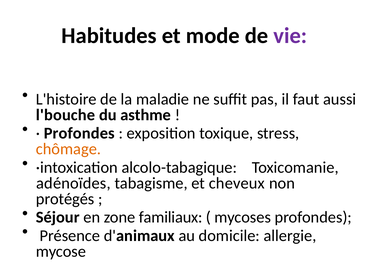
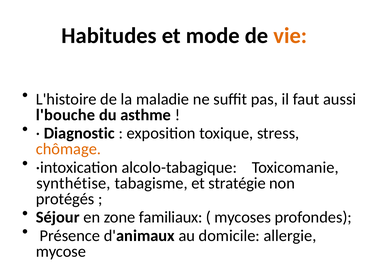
vie colour: purple -> orange (290, 36)
Profondes: Profondes -> Diagnostic (79, 133)
adénoïdes: adénoïdes -> synthétise (73, 183)
cheveux: cheveux -> stratégie (237, 183)
